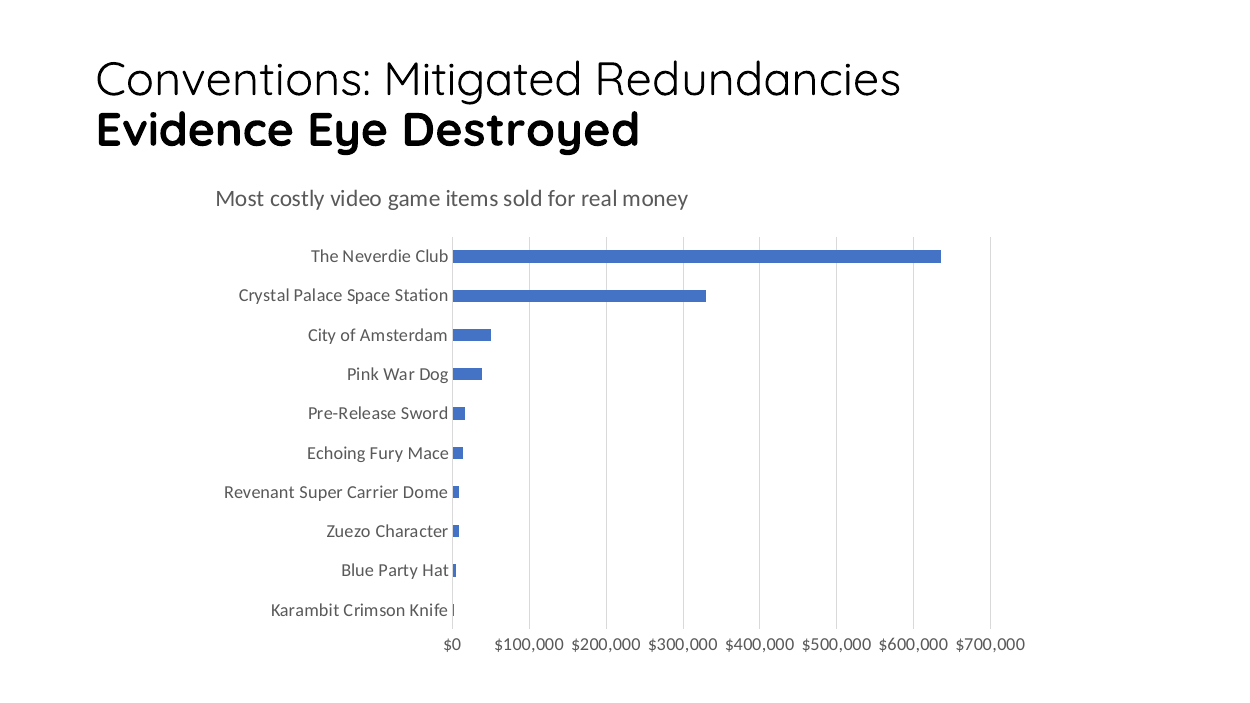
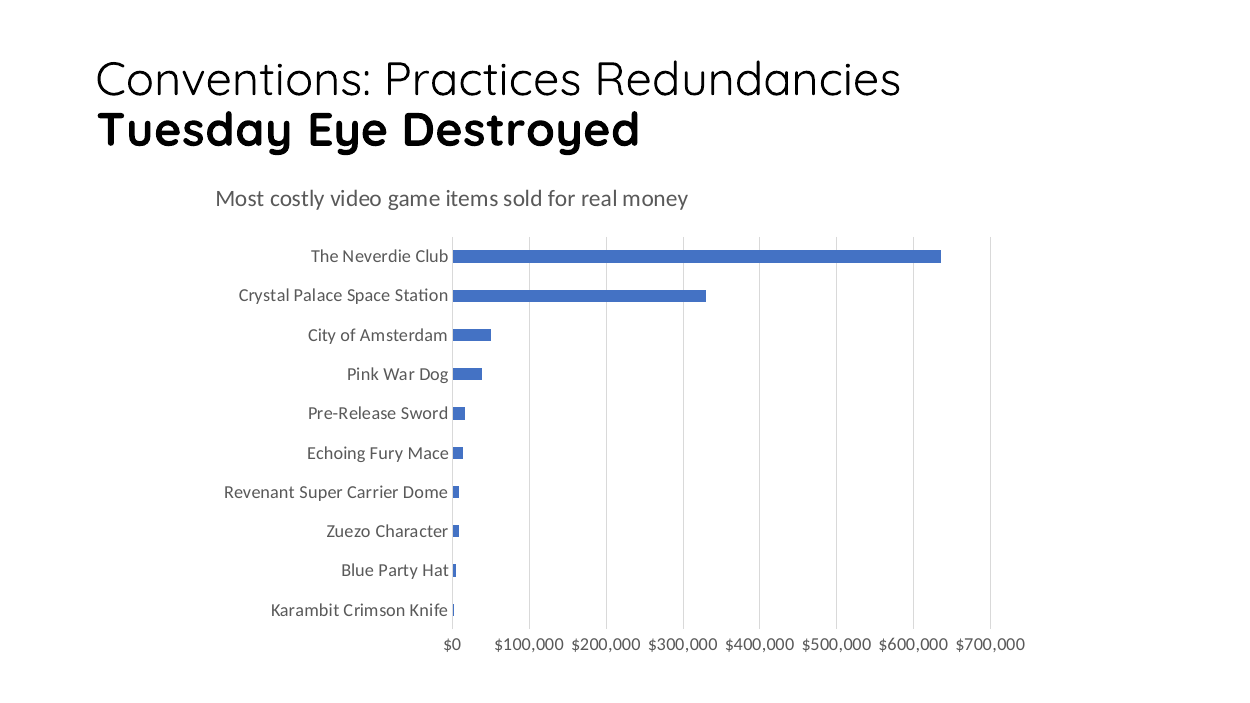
Mitigated: Mitigated -> Practices (483, 80)
Evidence: Evidence -> Tuesday (194, 130)
